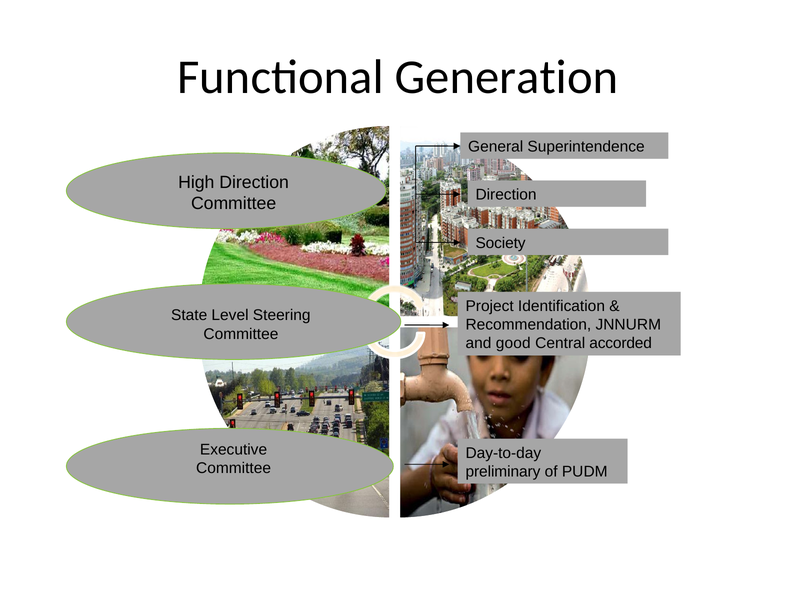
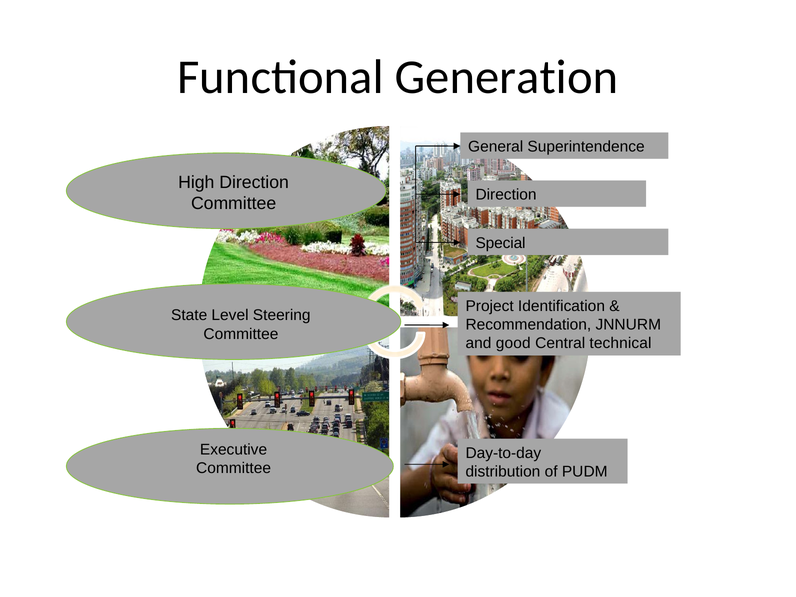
Society: Society -> Special (501, 243)
accorded: accorded -> technical (620, 343)
preliminary: preliminary -> distribution (503, 472)
